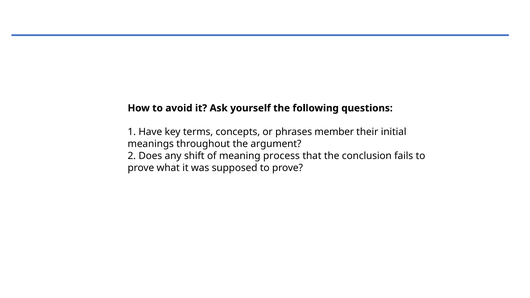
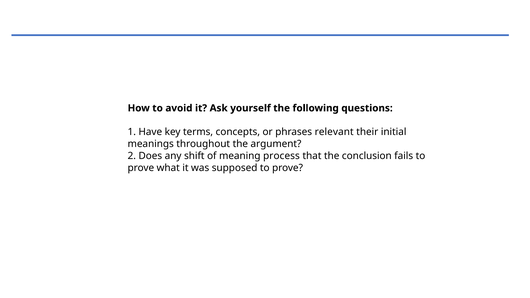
member: member -> relevant (334, 132)
